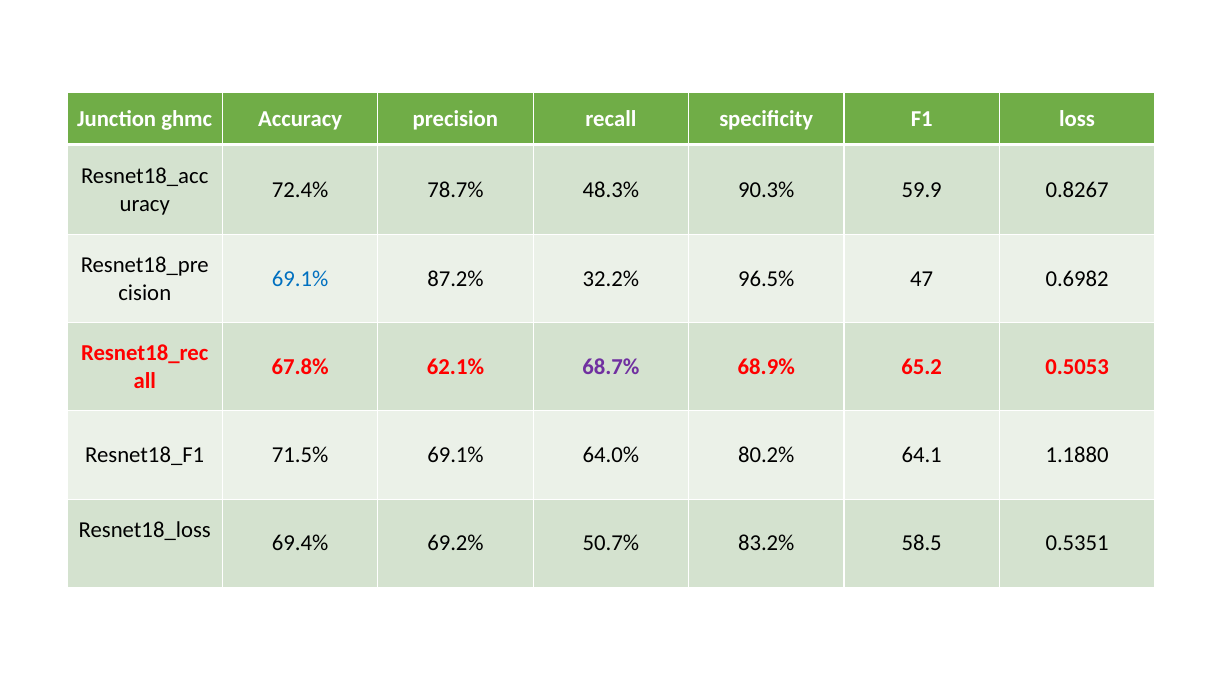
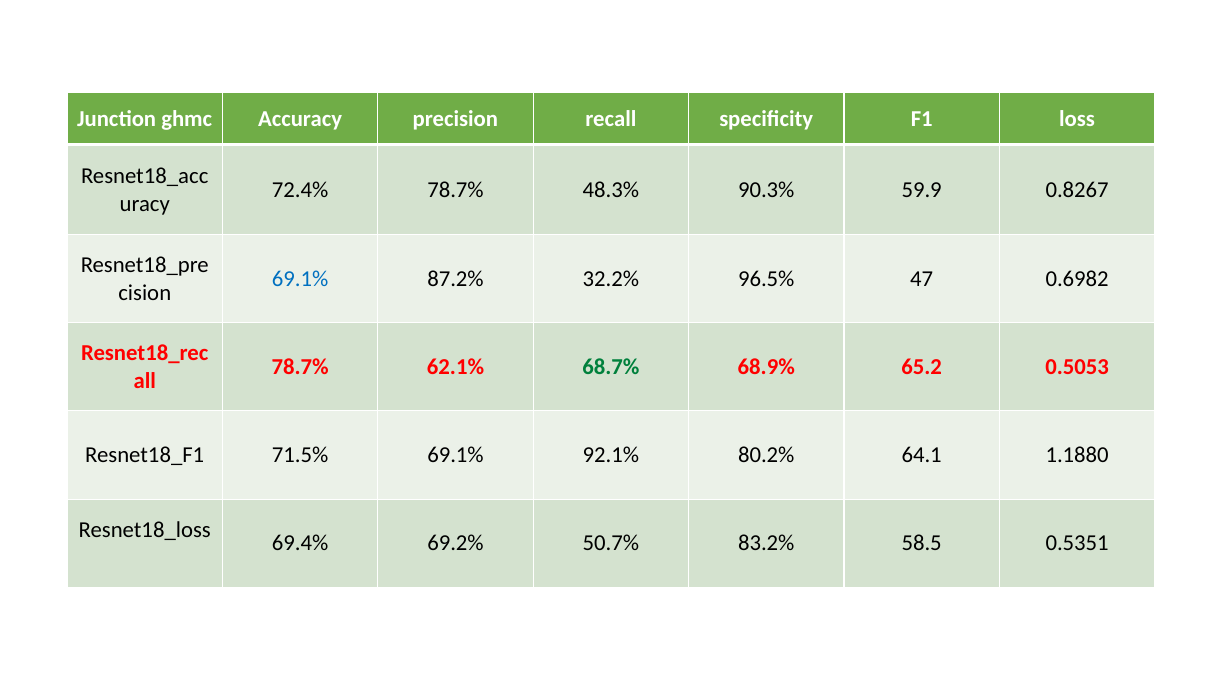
67.8%: 67.8% -> 78.7% (300, 367)
68.7% colour: purple -> green (611, 367)
64.0%: 64.0% -> 92.1% (611, 455)
